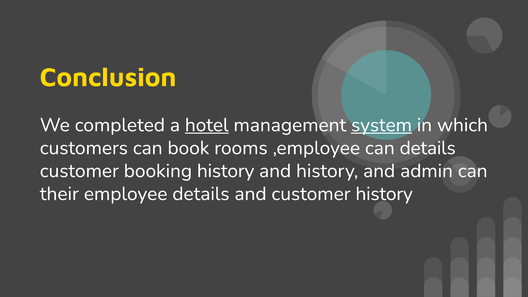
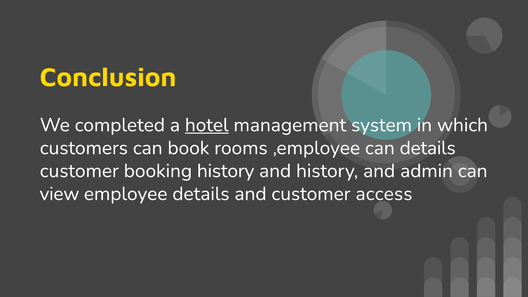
system underline: present -> none (382, 125)
their: their -> view (59, 194)
customer history: history -> access (384, 194)
